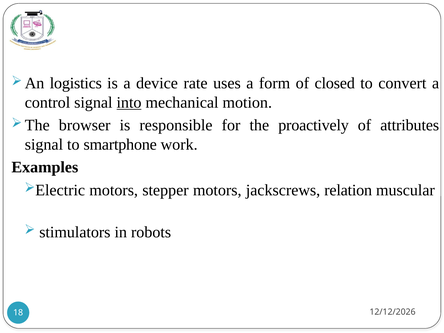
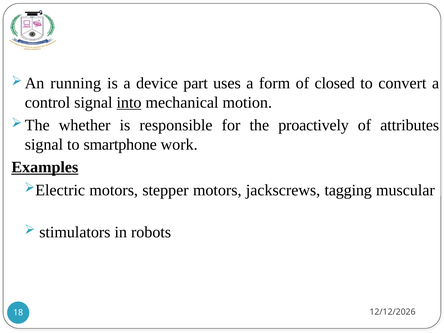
logistics: logistics -> running (76, 83)
rate: rate -> part (196, 83)
browser: browser -> whether (85, 125)
Examples underline: none -> present (45, 167)
relation: relation -> tagging (348, 190)
